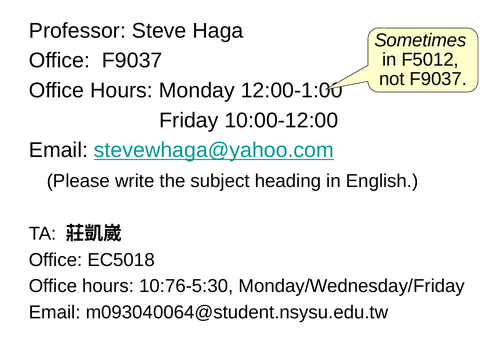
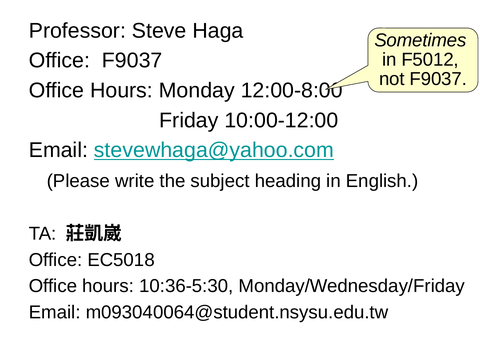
12:00-1:00: 12:00-1:00 -> 12:00-8:00 (292, 90)
10:76-5:30: 10:76-5:30 -> 10:36-5:30 (186, 286)
